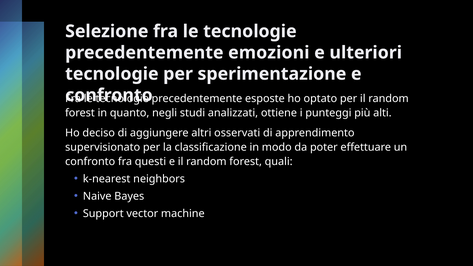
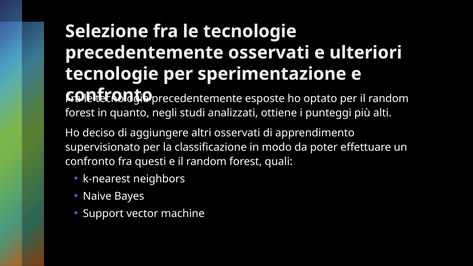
precedentemente emozioni: emozioni -> osservati (269, 53)
